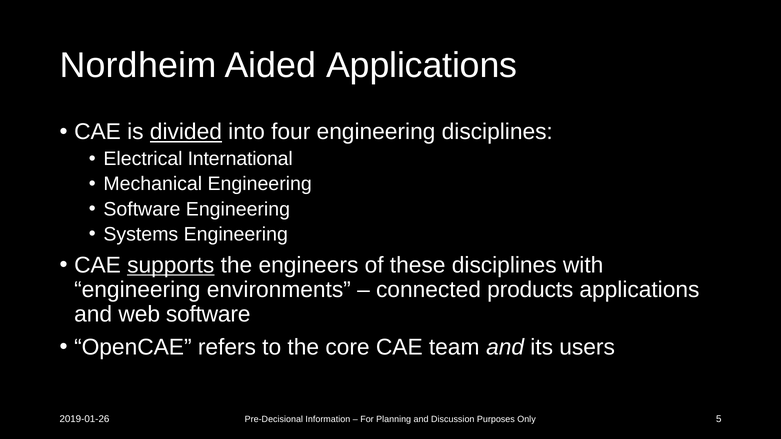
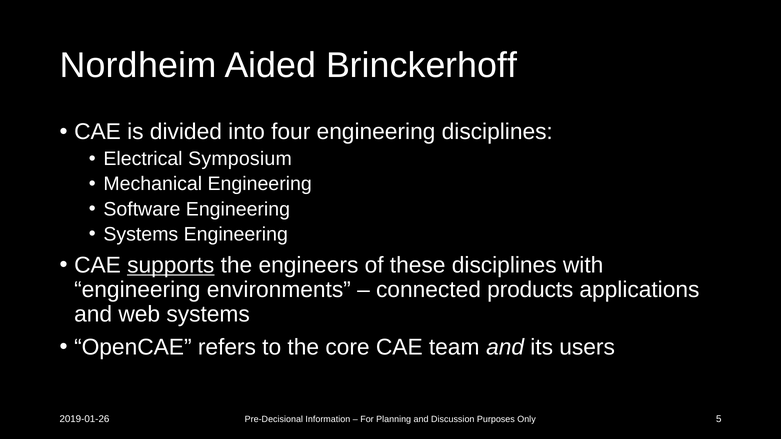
Aided Applications: Applications -> Brinckerhoff (422, 66)
divided underline: present -> none (186, 132)
International: International -> Symposium (240, 159)
web software: software -> systems (208, 315)
